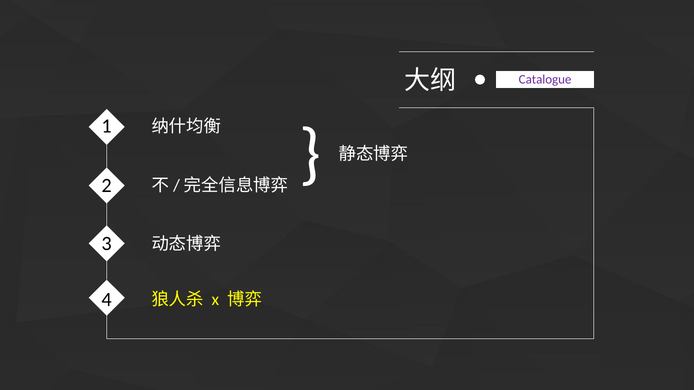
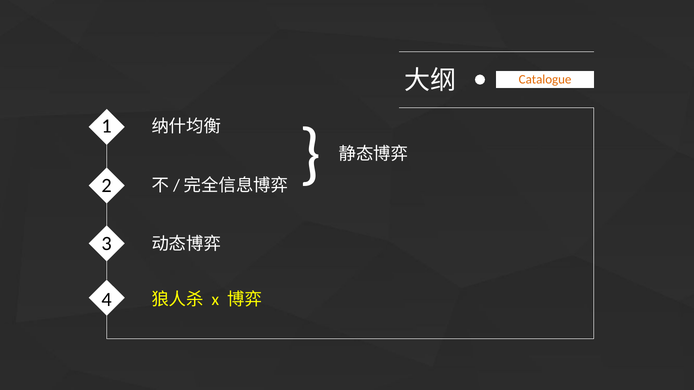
Catalogue colour: purple -> orange (545, 80)
